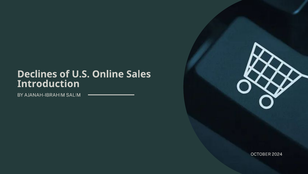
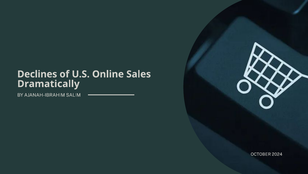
Introduction: Introduction -> Dramatically (48, 84)
